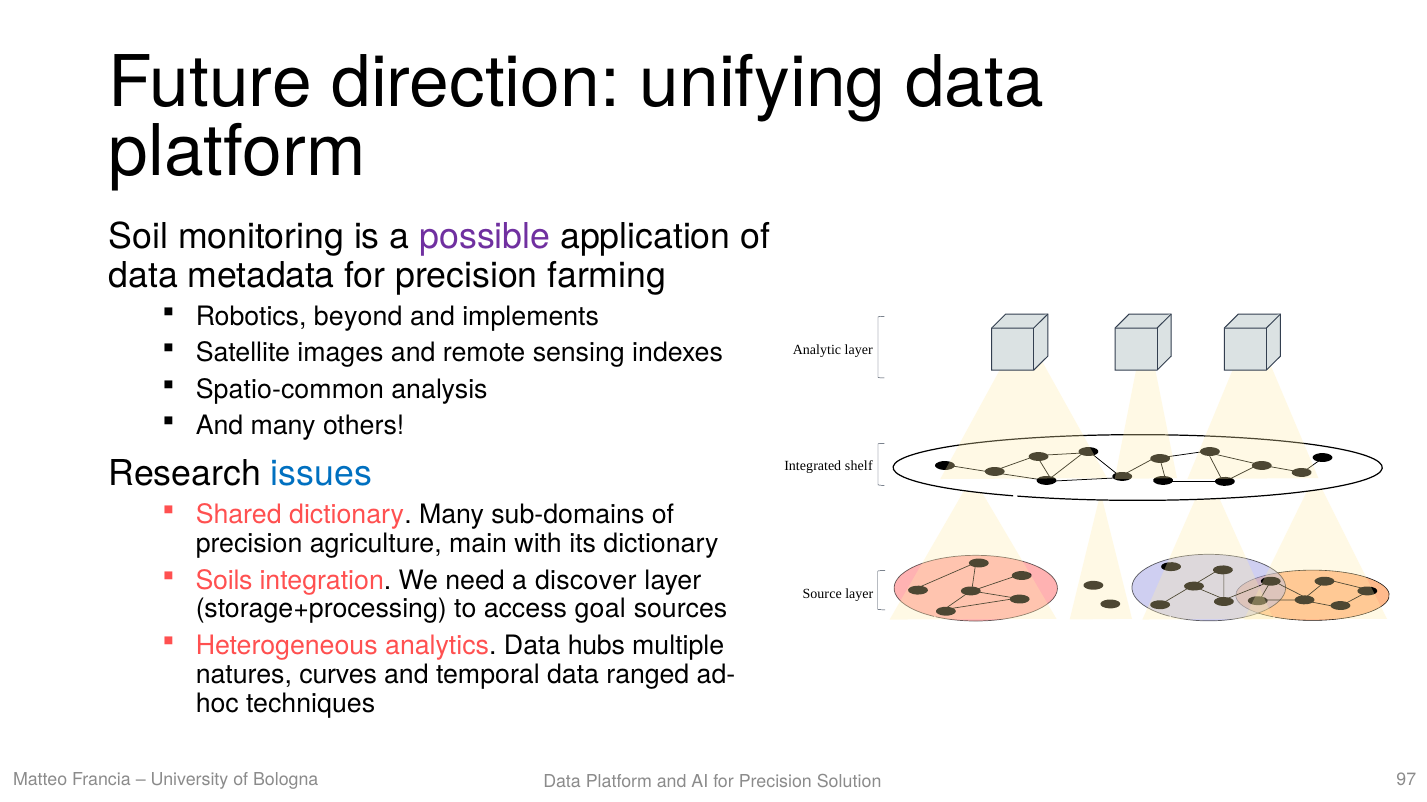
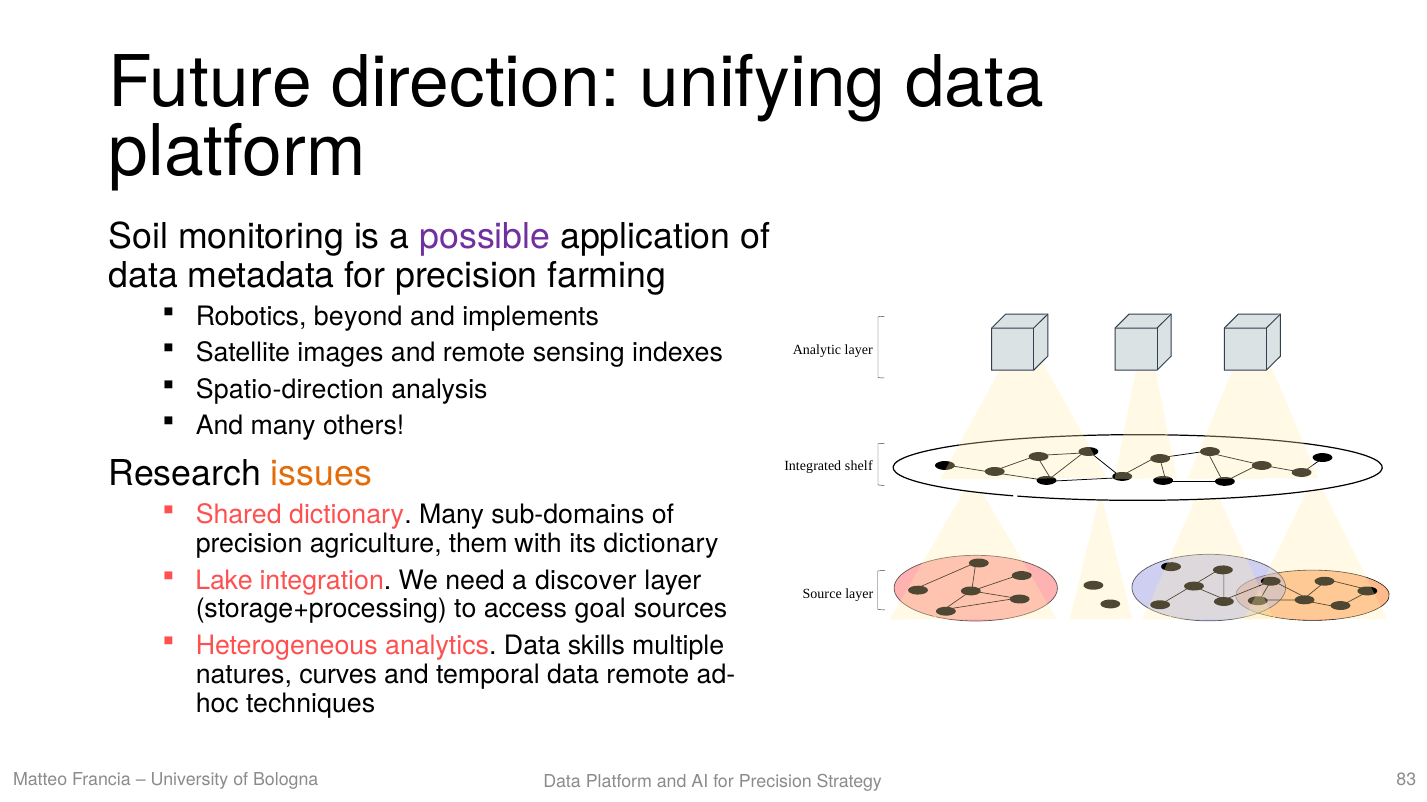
Spatio-common: Spatio-common -> Spatio-direction (290, 390)
issues colour: blue -> orange (321, 474)
main: main -> them (478, 544)
Soils: Soils -> Lake (224, 581)
hubs: hubs -> skills (596, 646)
data ranged: ranged -> remote (648, 675)
97: 97 -> 83 (1406, 780)
Solution: Solution -> Strategy (849, 783)
